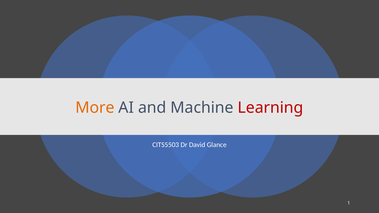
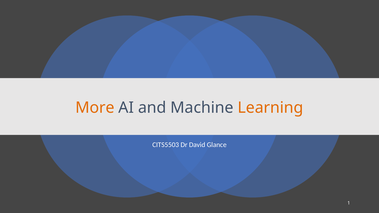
Learning colour: red -> orange (271, 108)
